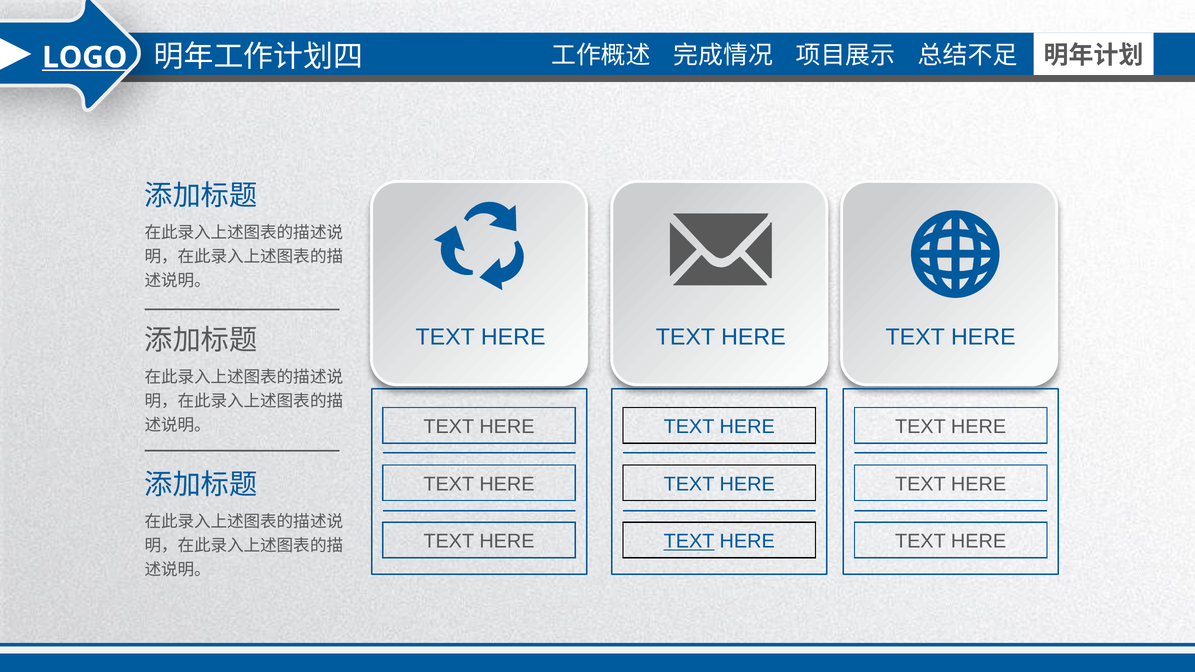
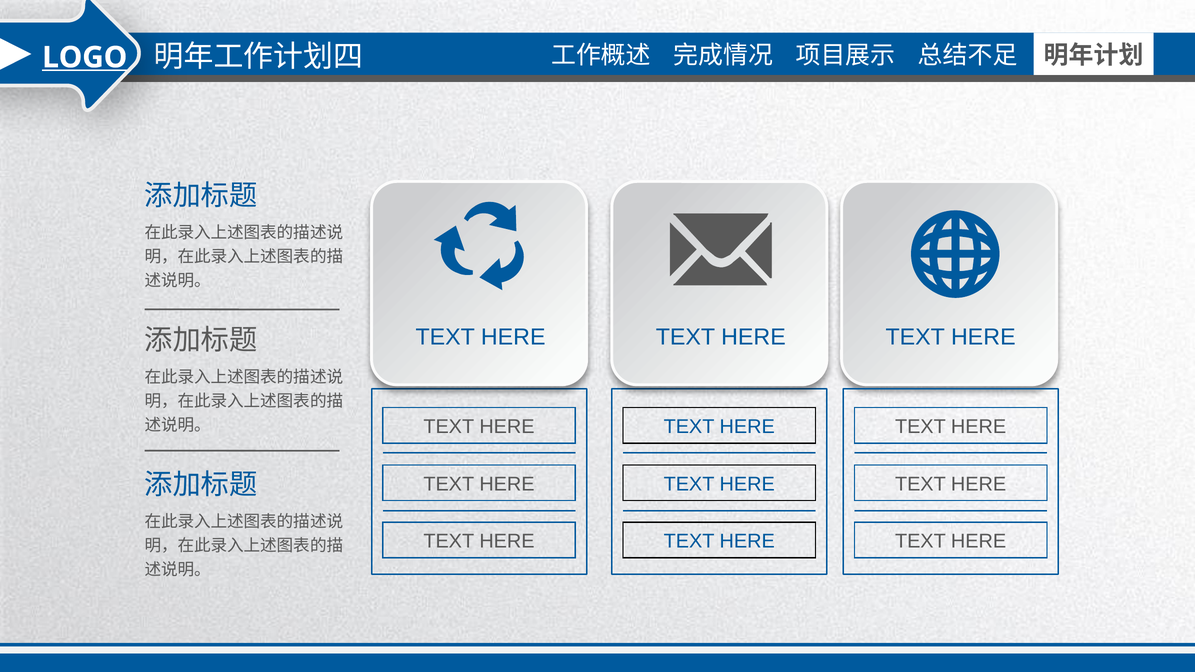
TEXT underline: present -> none (689, 542)
